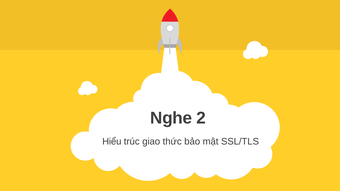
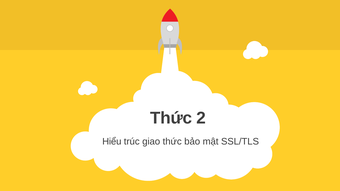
Nghe: Nghe -> Thức (171, 118)
